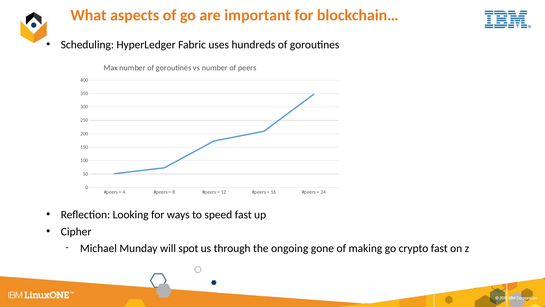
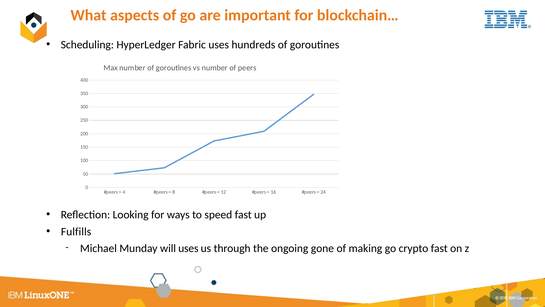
Cipher: Cipher -> Fulfills (76, 232)
will spot: spot -> uses (188, 248)
